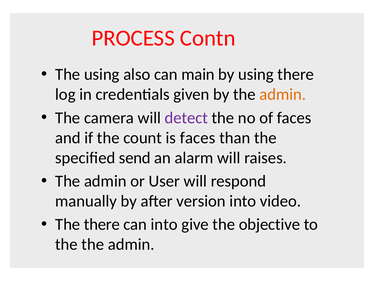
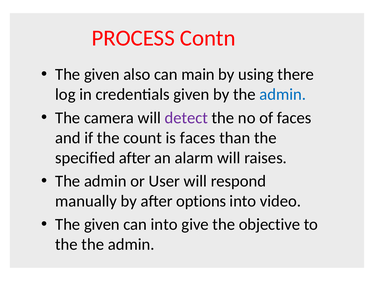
using: using -> given (102, 74)
admin colour: orange -> blue (283, 94)
specified send: send -> after (135, 158)
version: version -> options (201, 201)
there: there -> given (102, 224)
